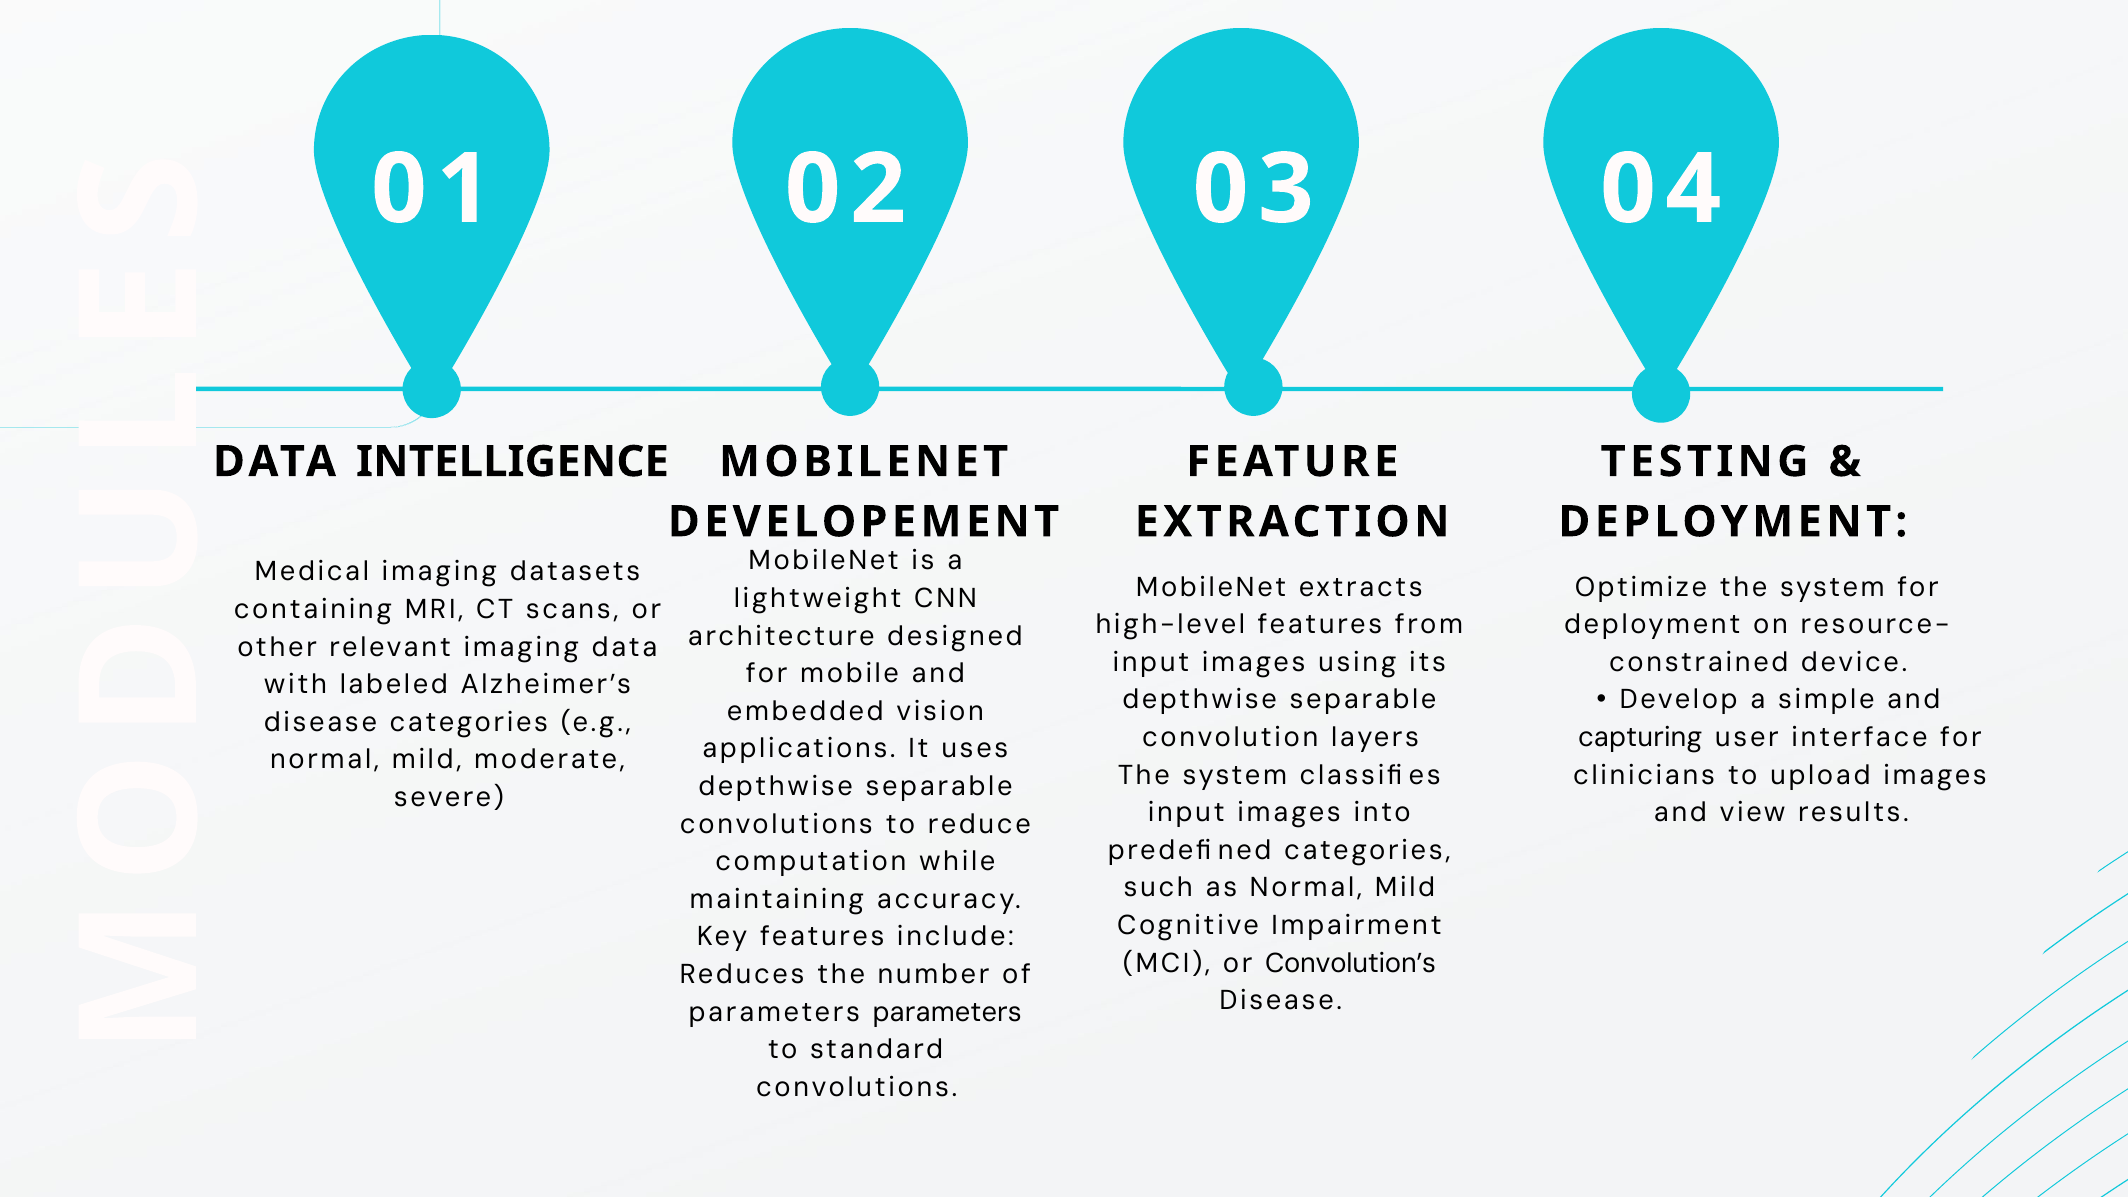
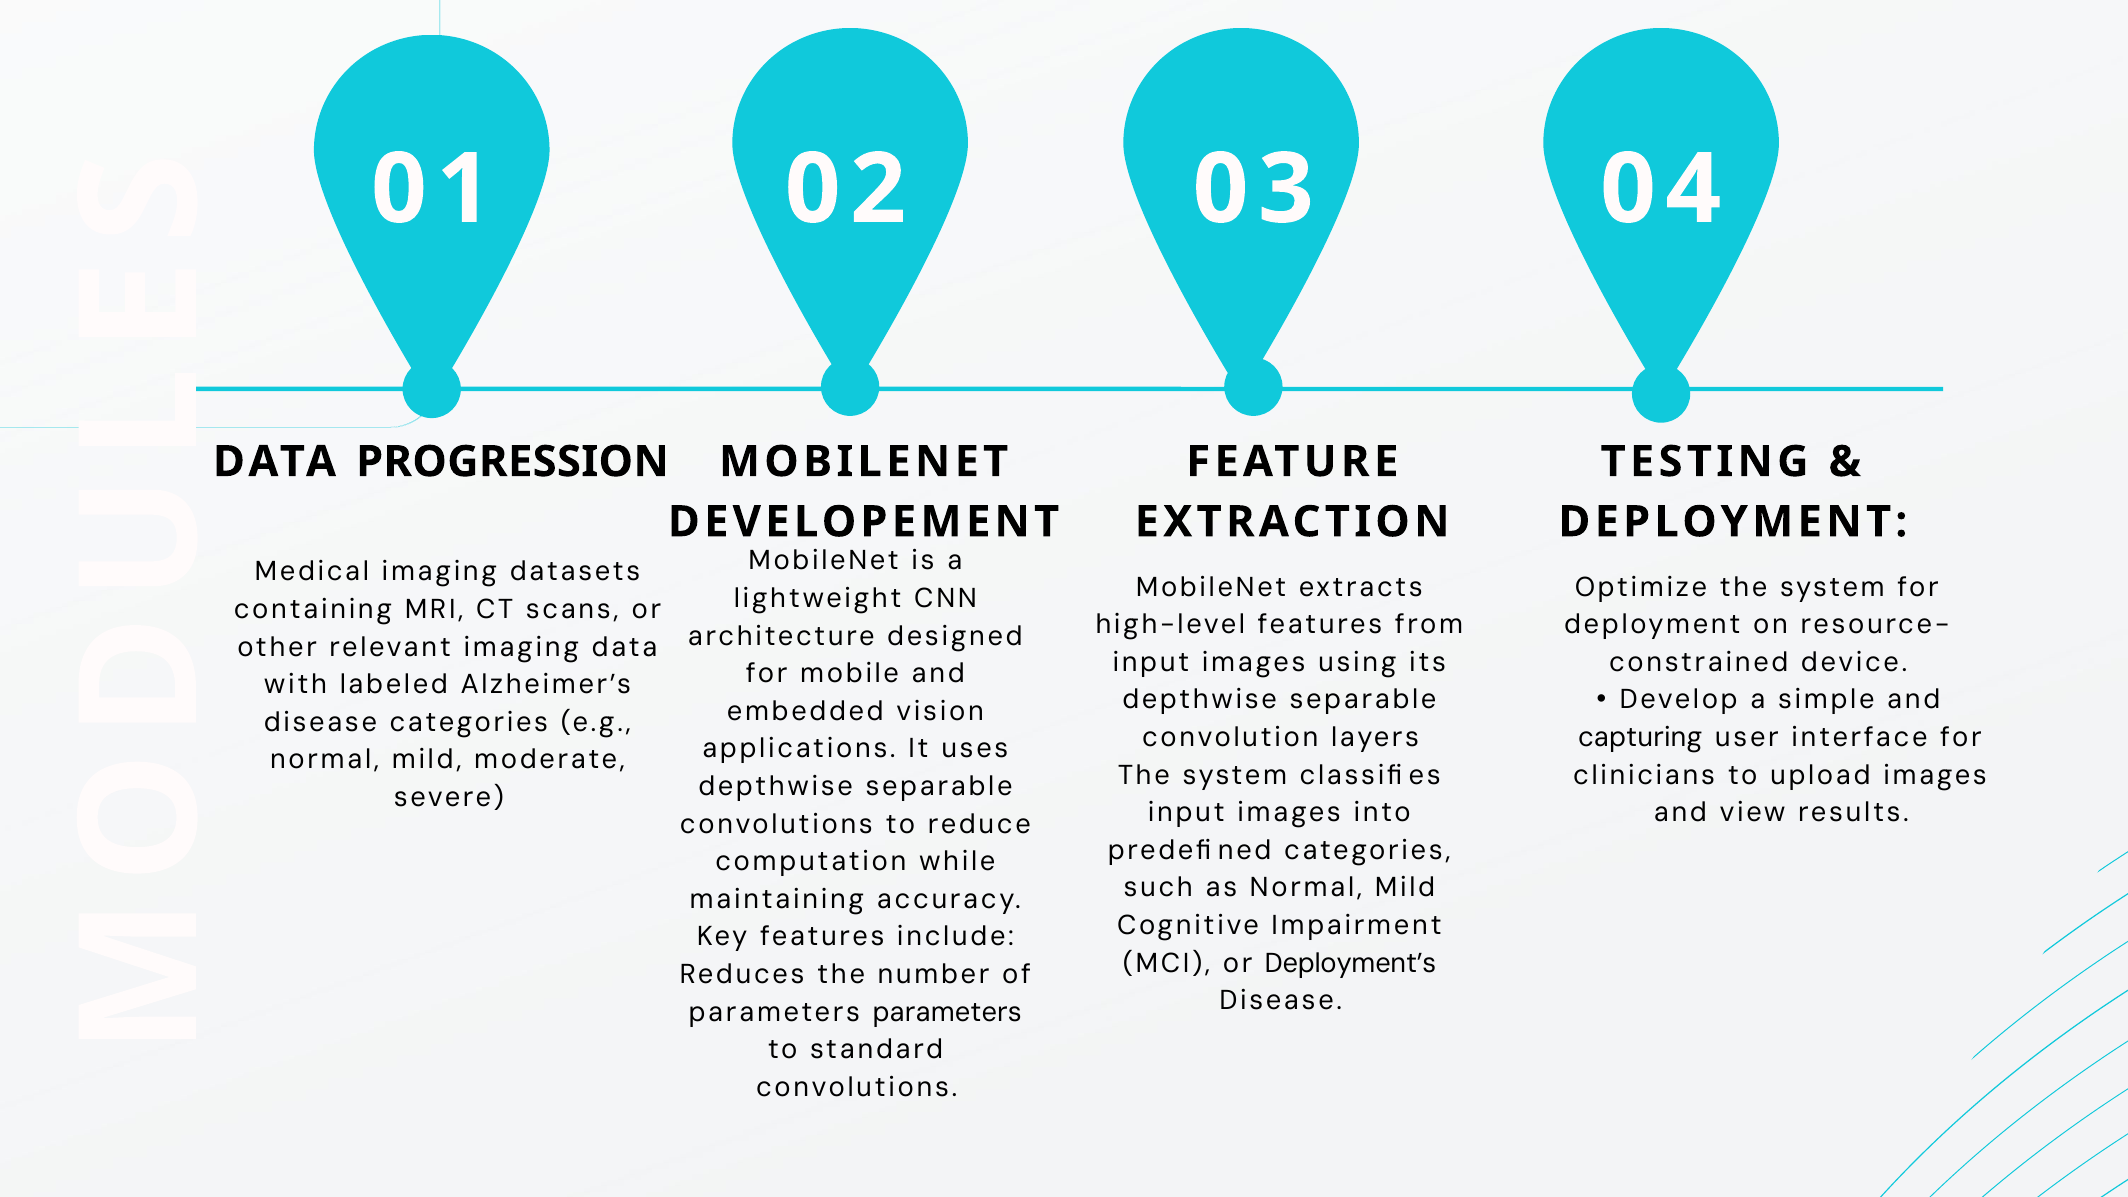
INTELLIGENCE: INTELLIGENCE -> PROGRESSION (512, 462)
Convolution’s: Convolution’s -> Deployment’s (1350, 963)
